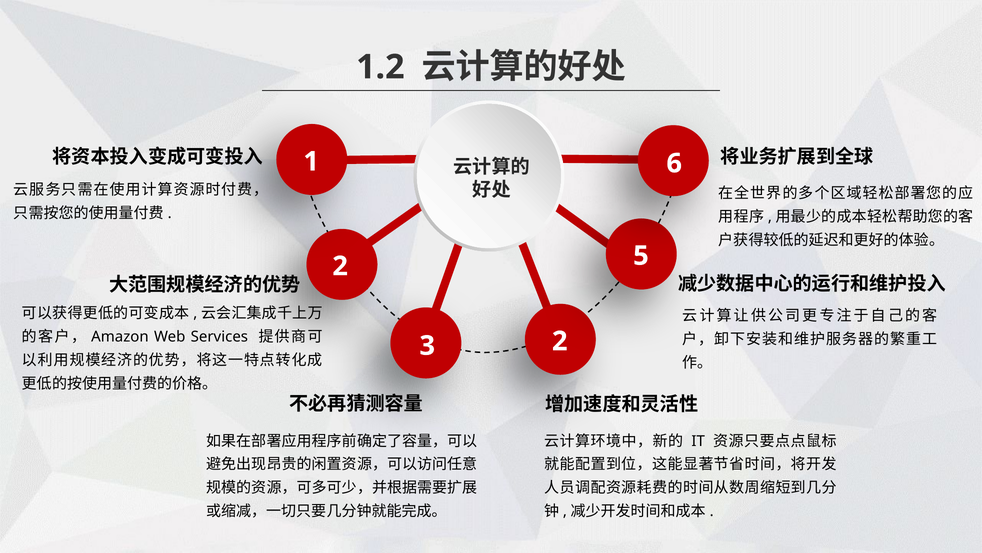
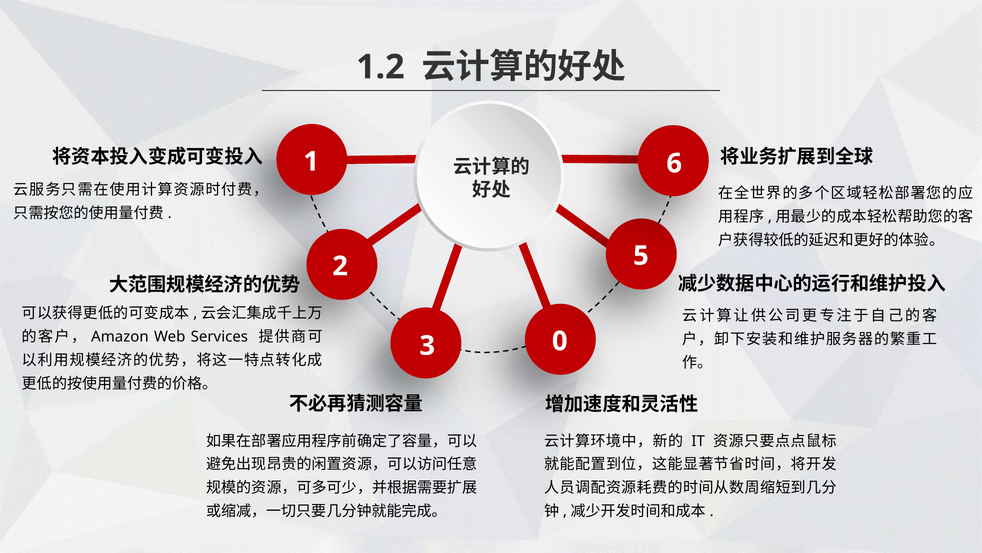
3 2: 2 -> 0 (560, 341)
